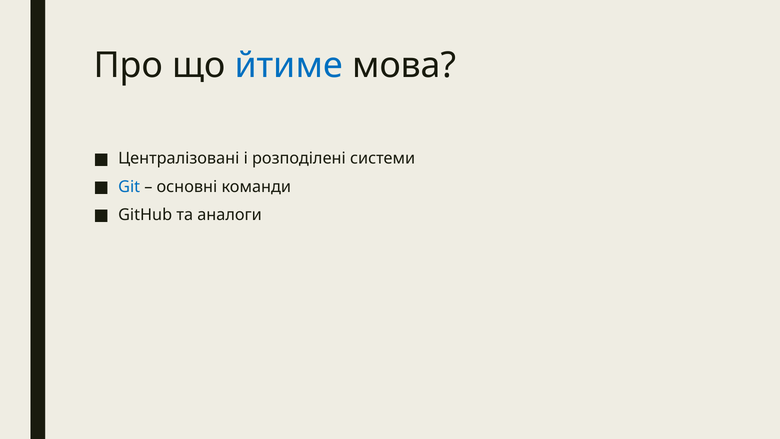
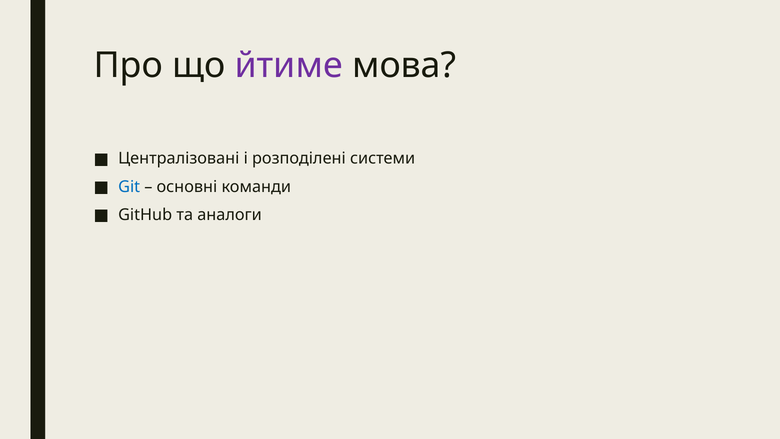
йтиме colour: blue -> purple (289, 66)
